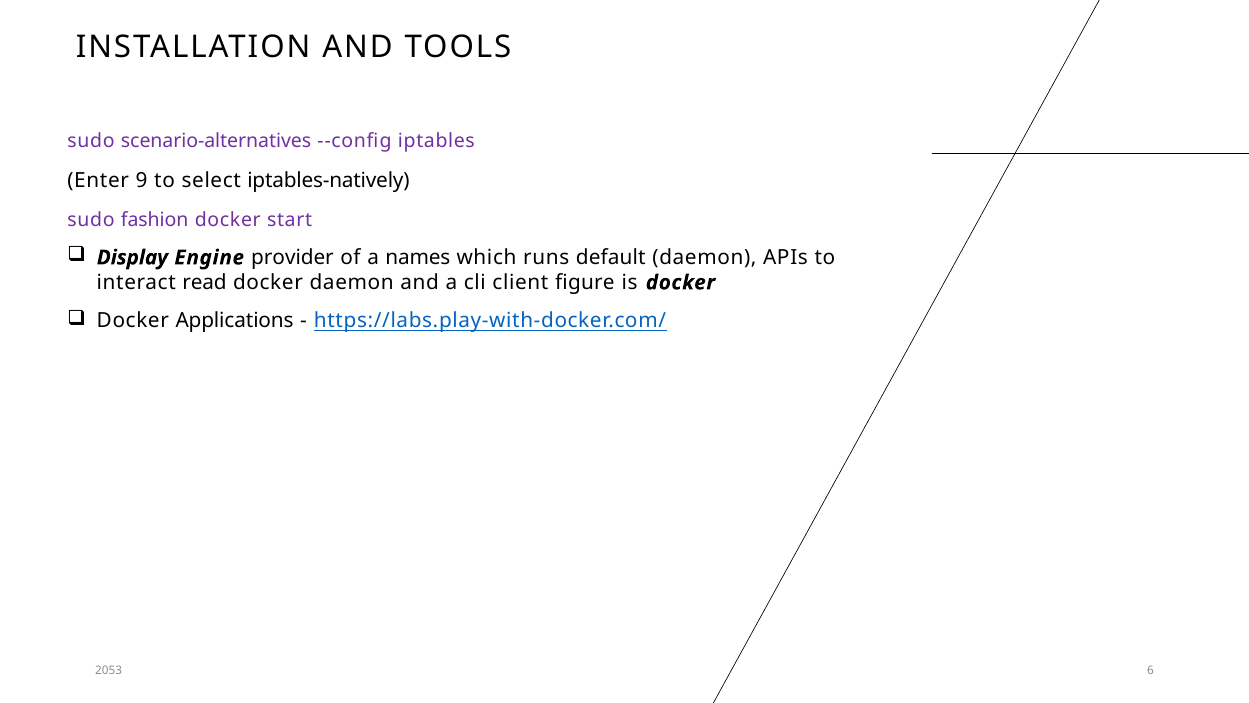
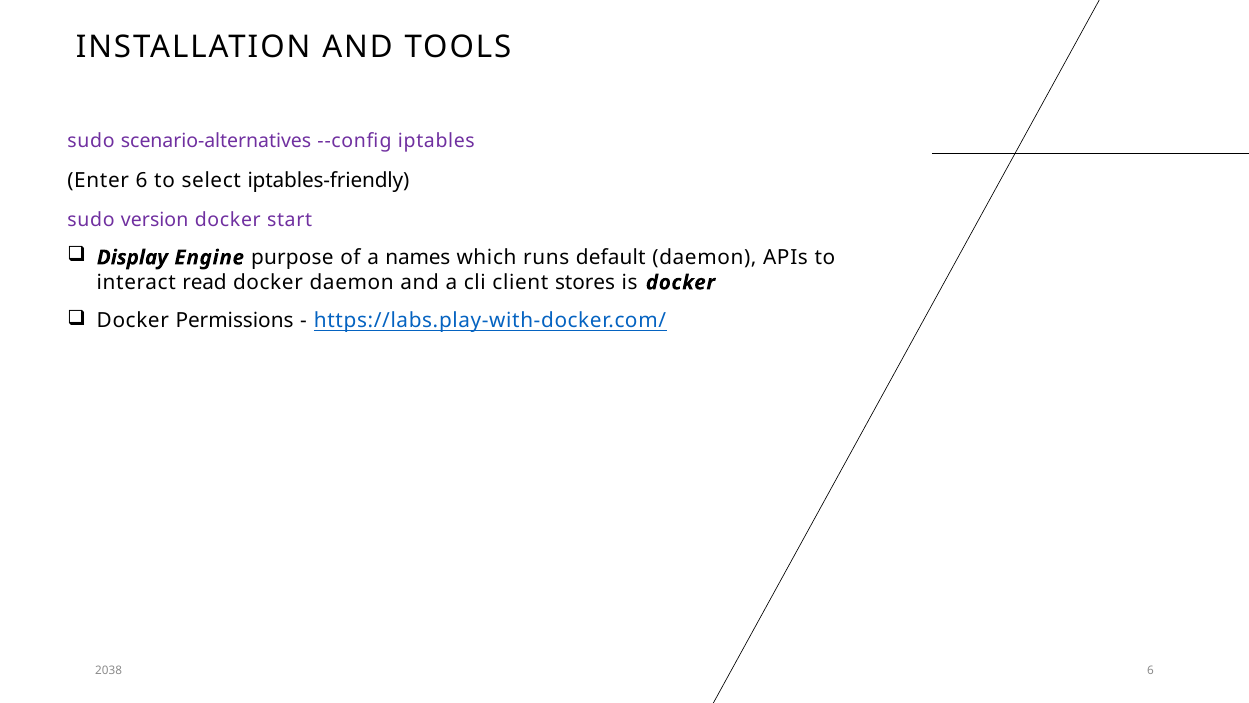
Enter 9: 9 -> 6 (142, 181)
iptables-natively: iptables-natively -> iptables-friendly (328, 181)
fashion: fashion -> version (155, 220)
provider: provider -> purpose (292, 257)
figure: figure -> stores (585, 282)
Applications: Applications -> Permissions (235, 320)
2053: 2053 -> 2038 (109, 671)
